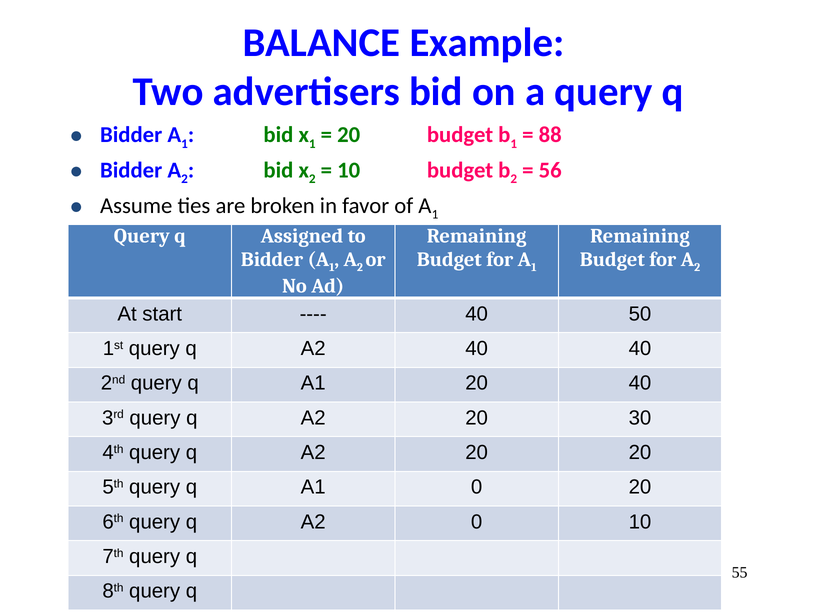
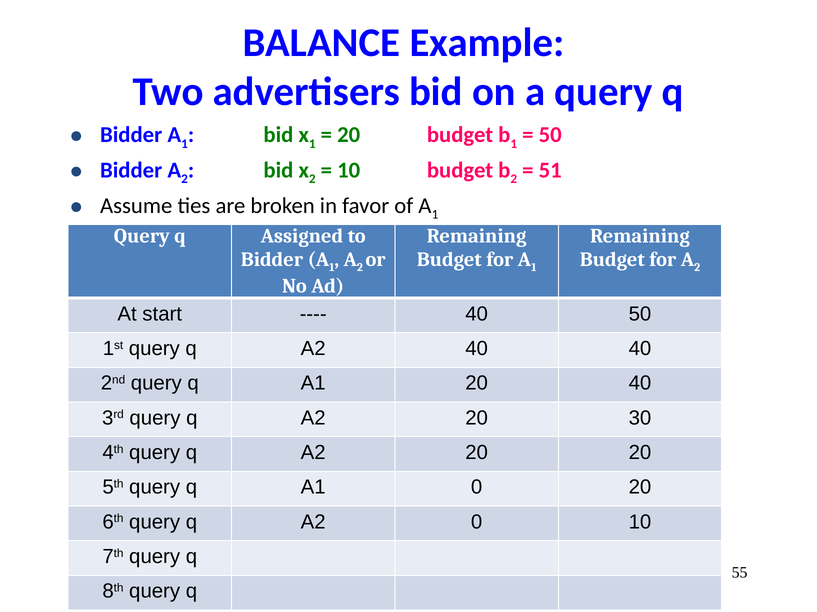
88: 88 -> 50 (550, 135)
56: 56 -> 51 (550, 171)
